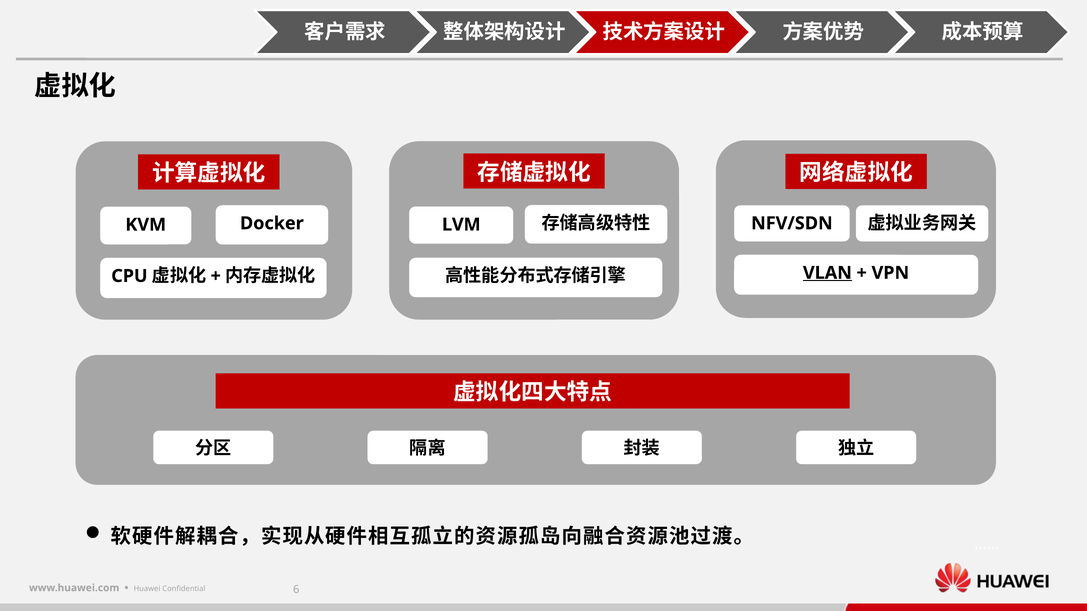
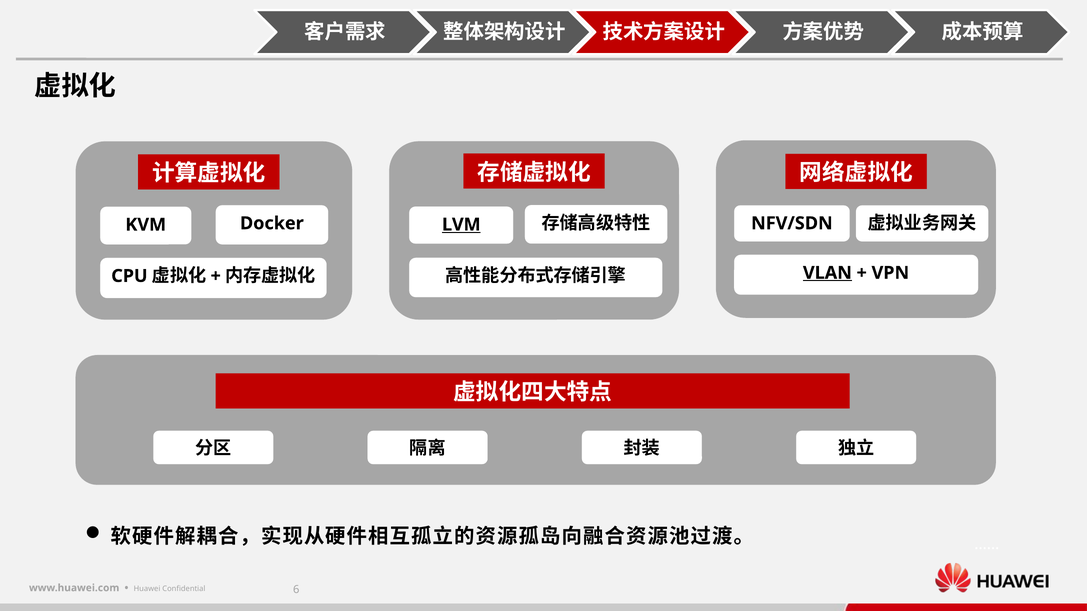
LVM underline: none -> present (461, 225)
